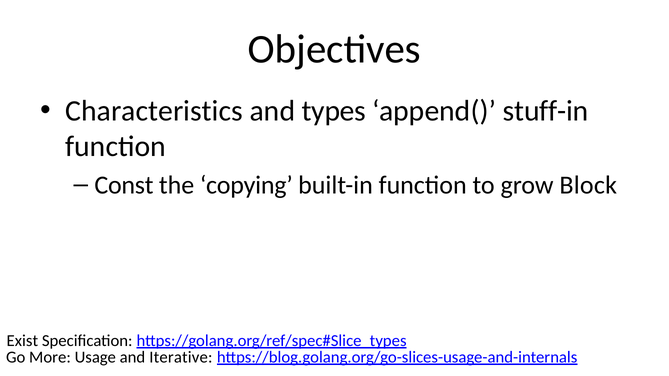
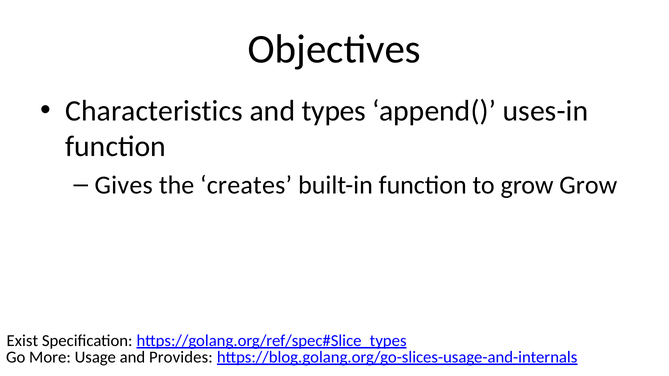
stuff-in: stuff-in -> uses-in (546, 111)
Const: Const -> Gives (124, 185)
copying: copying -> creates (246, 185)
grow Block: Block -> Grow (588, 185)
Iterative: Iterative -> Provides (181, 357)
